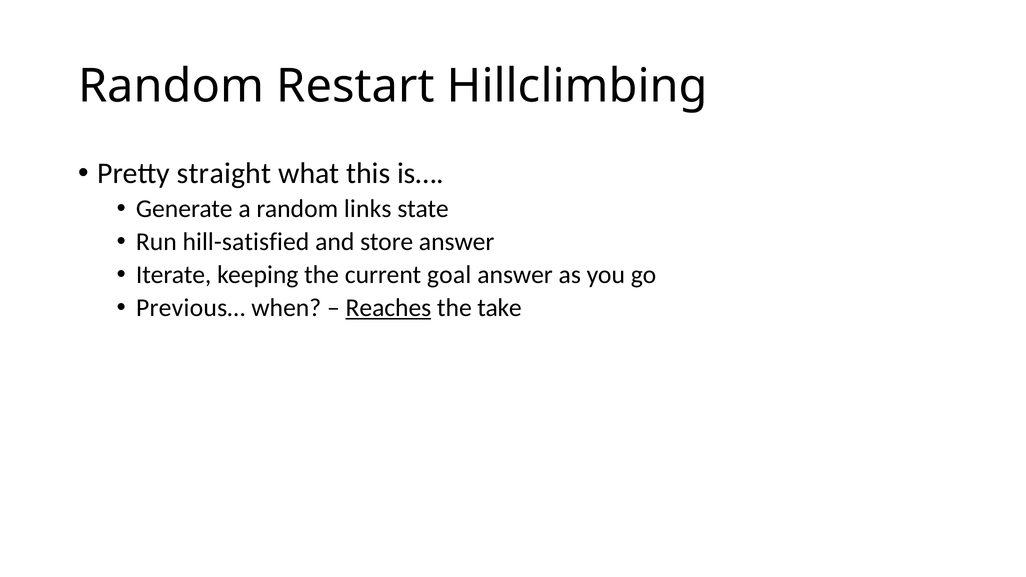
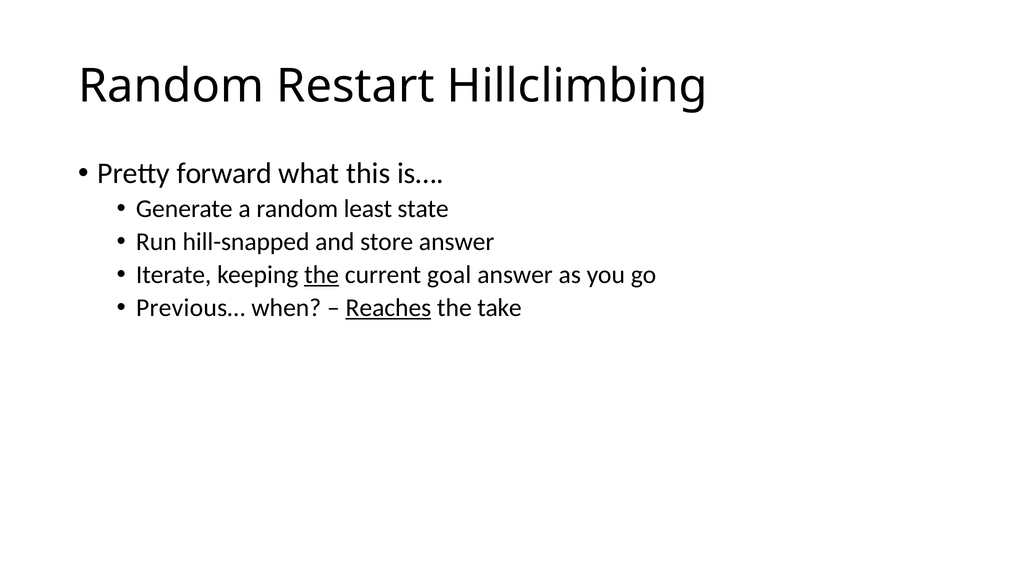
straight: straight -> forward (224, 173)
links: links -> least (368, 209)
hill-satisfied: hill-satisfied -> hill-snapped (246, 242)
the underline: none -> present (322, 275)
